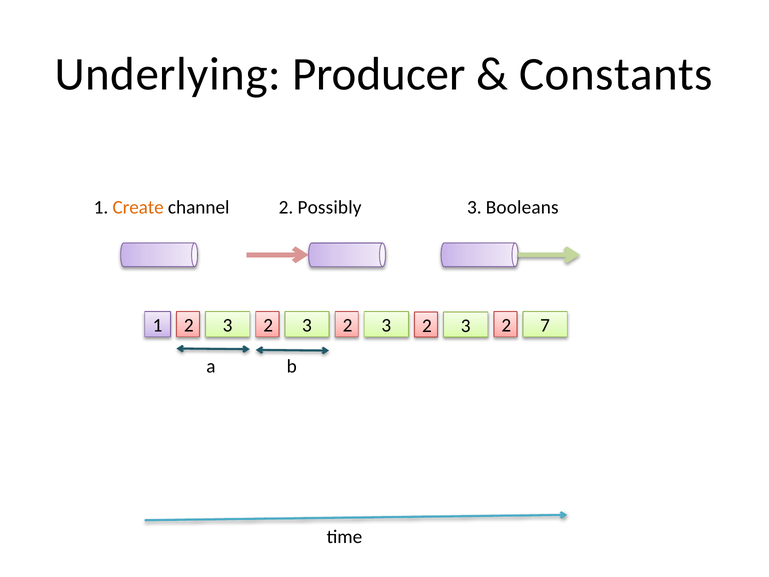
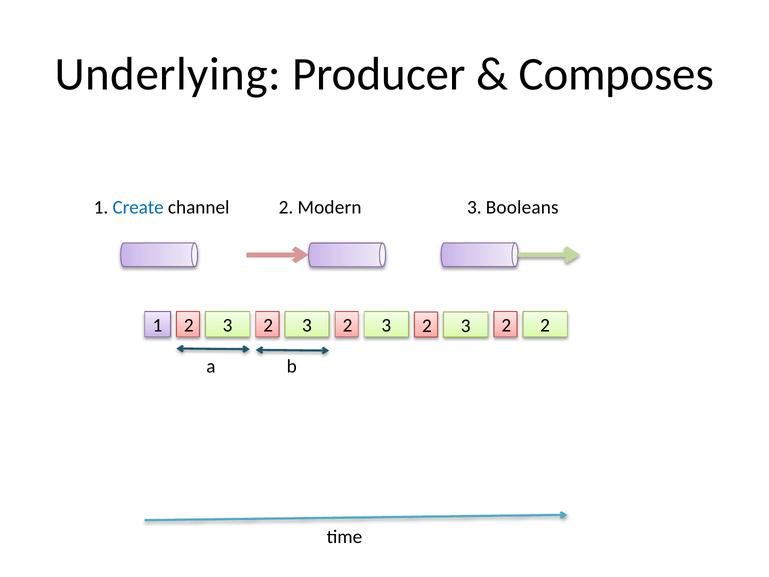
Constants: Constants -> Composes (616, 74)
Create colour: orange -> blue (138, 207)
Possibly: Possibly -> Modern (330, 207)
1 2 7: 7 -> 2 (545, 325)
